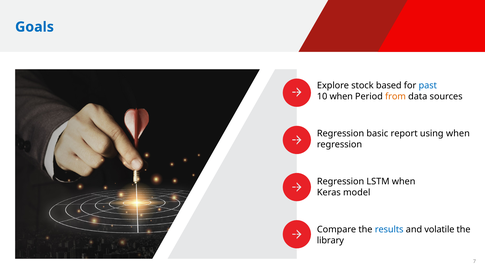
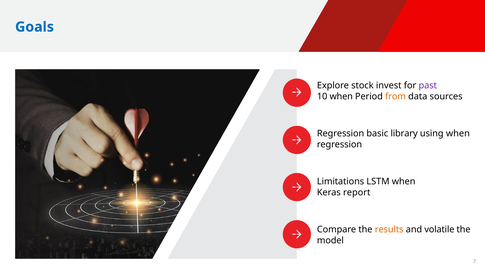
based: based -> invest (389, 85)
past colour: blue -> purple (428, 85)
report: report -> library (404, 133)
Regression: Regression -> Limitations (341, 181)
model: model -> report (357, 192)
results colour: blue -> orange (389, 229)
library: library -> model (330, 240)
